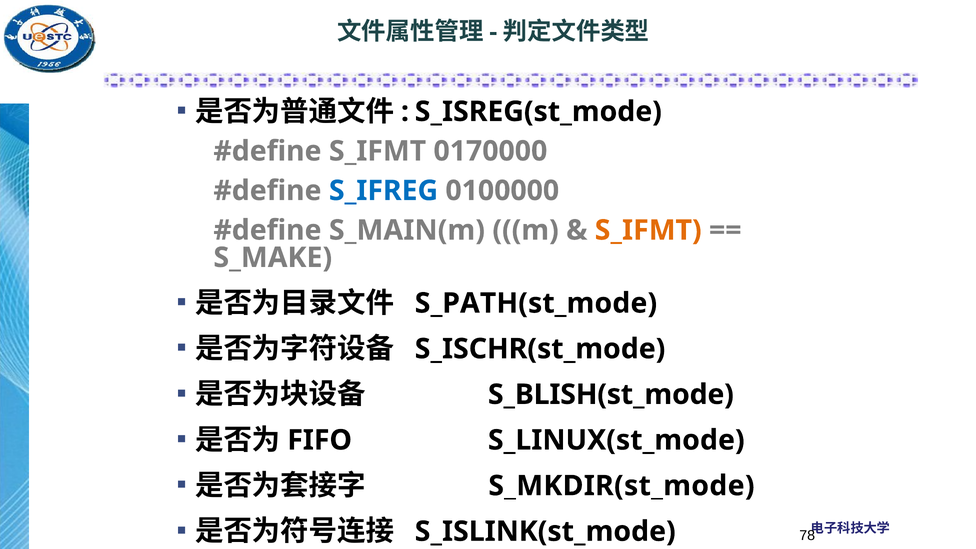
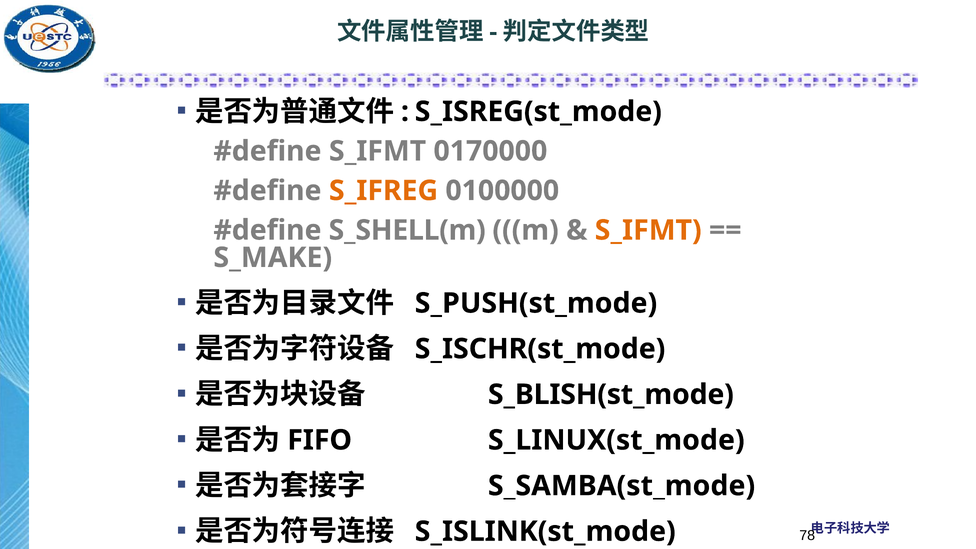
S_IFREG colour: blue -> orange (384, 191)
S_MAIN(m: S_MAIN(m -> S_SHELL(m (407, 230)
S_PATH(st_mode: S_PATH(st_mode -> S_PUSH(st_mode (536, 303)
S_MKDIR(st_mode: S_MKDIR(st_mode -> S_SAMBA(st_mode (622, 486)
